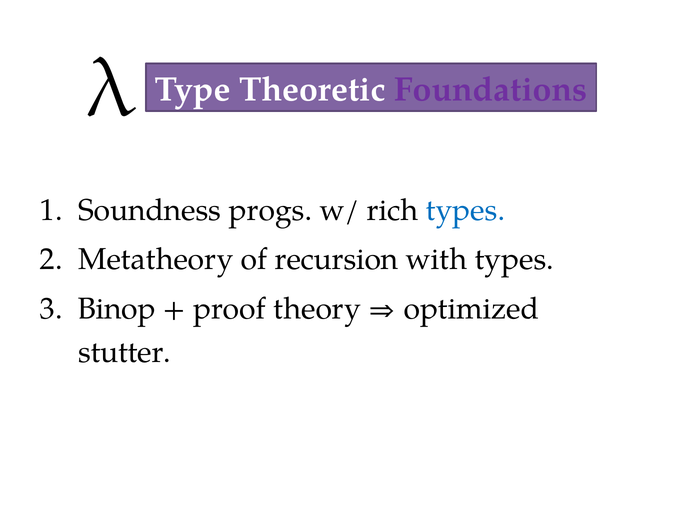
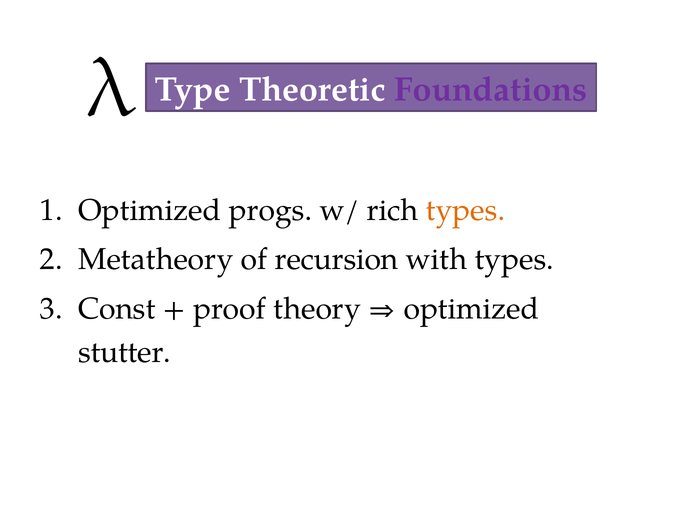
Soundness: Soundness -> Optimized (150, 210)
types colour: blue -> orange (465, 210)
Binop: Binop -> Const (117, 309)
